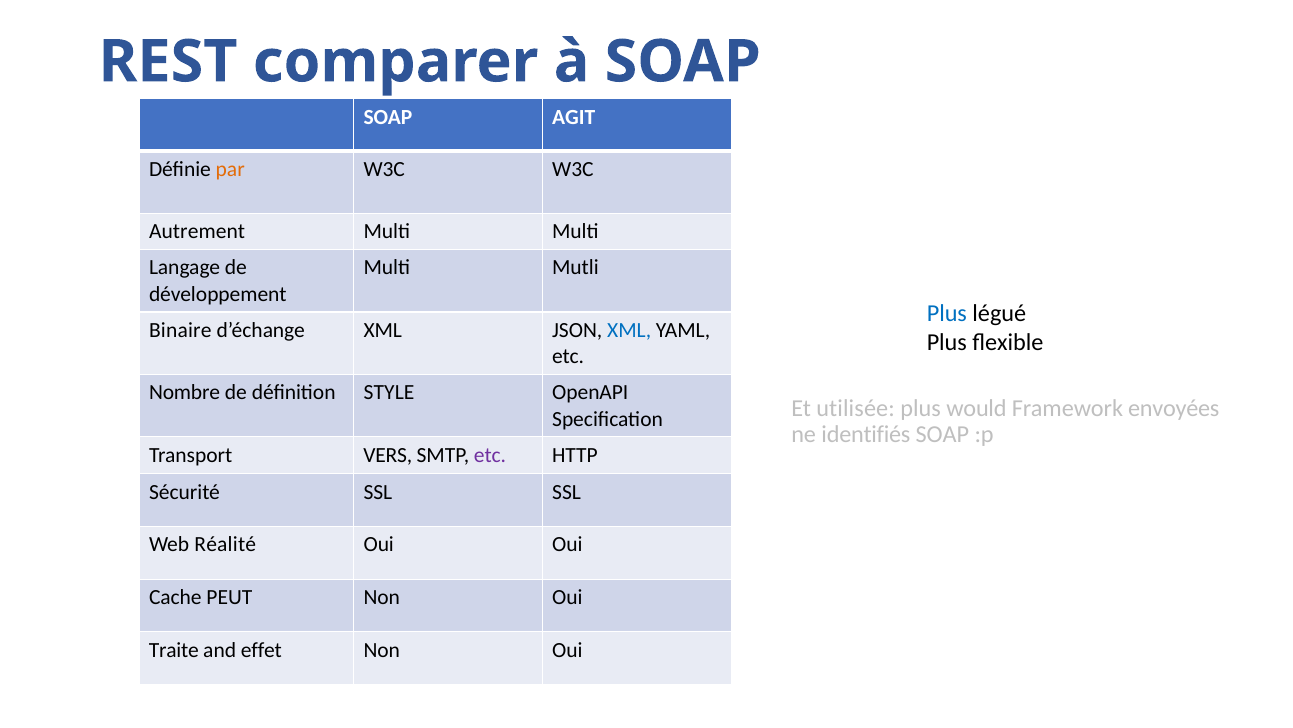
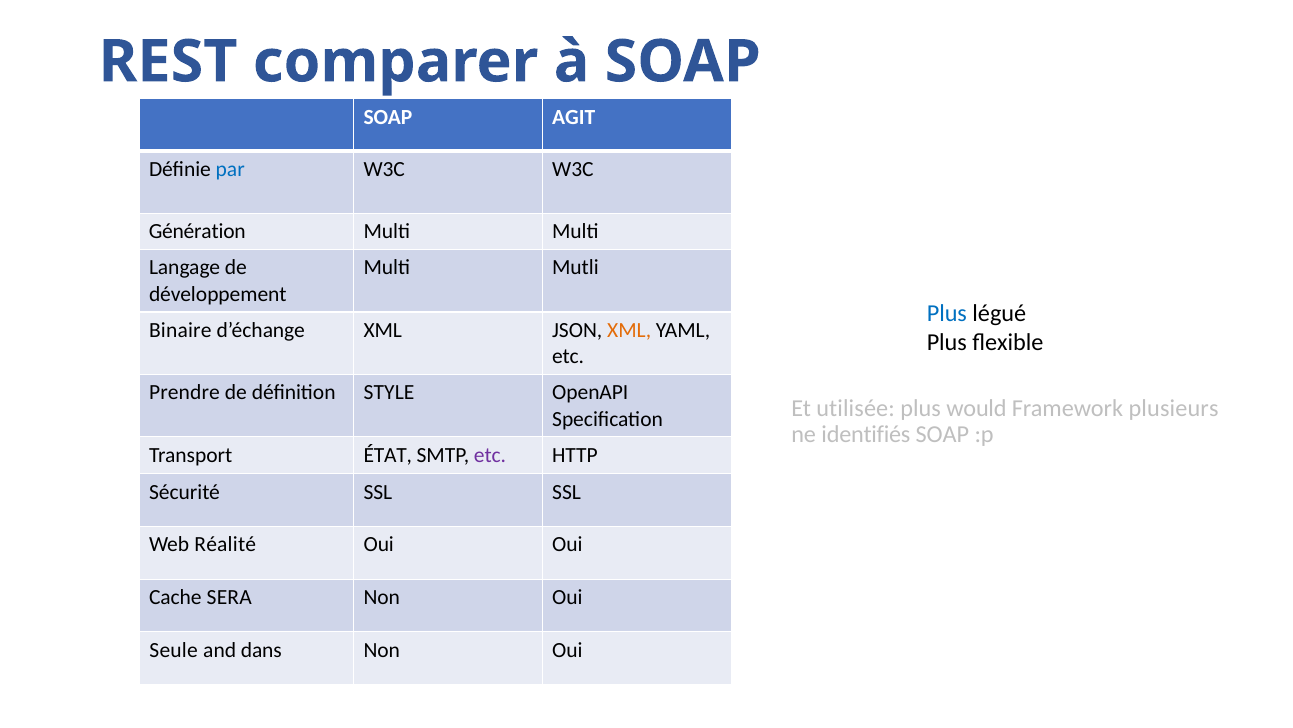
par colour: orange -> blue (230, 169)
Autrement: Autrement -> Génération (197, 231)
XML colour: blue -> orange (629, 330)
Nombre: Nombre -> Prendre (184, 392)
envoyées: envoyées -> plusieurs (1174, 408)
VERS: VERS -> ÉTAT (388, 455)
PEUT: PEUT -> SERA (229, 597)
Traite: Traite -> Seule (174, 650)
effet: effet -> dans (261, 650)
